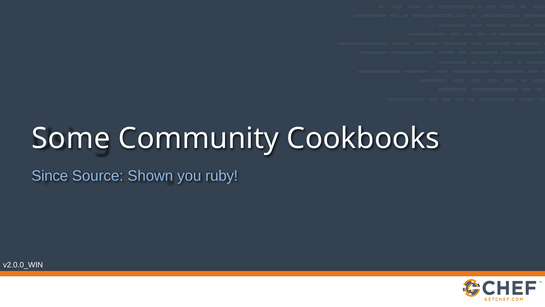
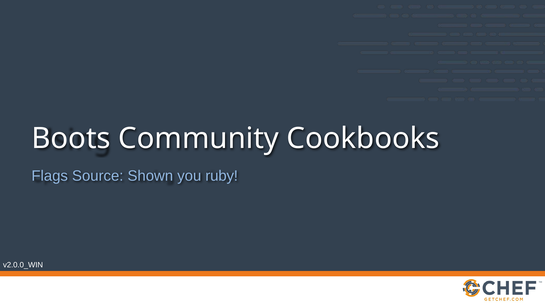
Some: Some -> Boots (71, 138)
Since: Since -> Flags (50, 176)
